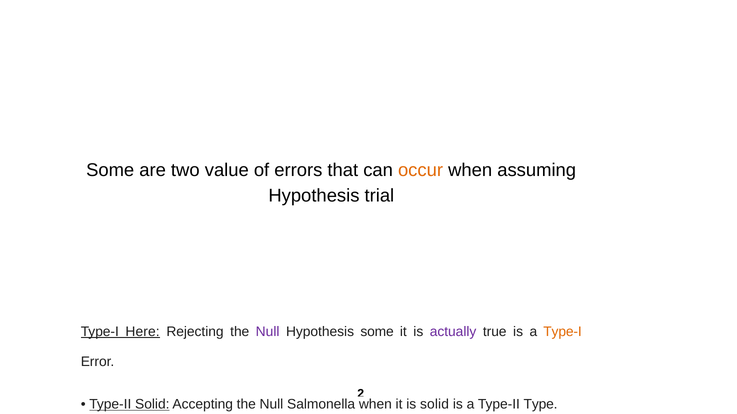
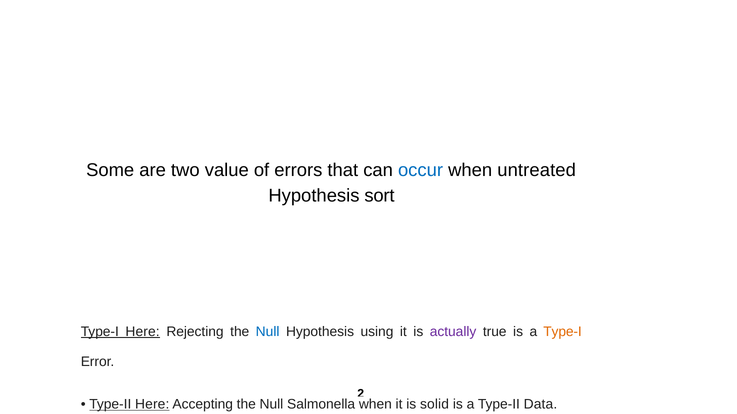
occur colour: orange -> blue (421, 170)
assuming: assuming -> untreated (537, 170)
trial: trial -> sort (379, 196)
Null colour: purple -> blue (268, 332)
Hypothesis some: some -> using (377, 332)
Type-II Solid: Solid -> Here (152, 405)
Type: Type -> Data (540, 405)
